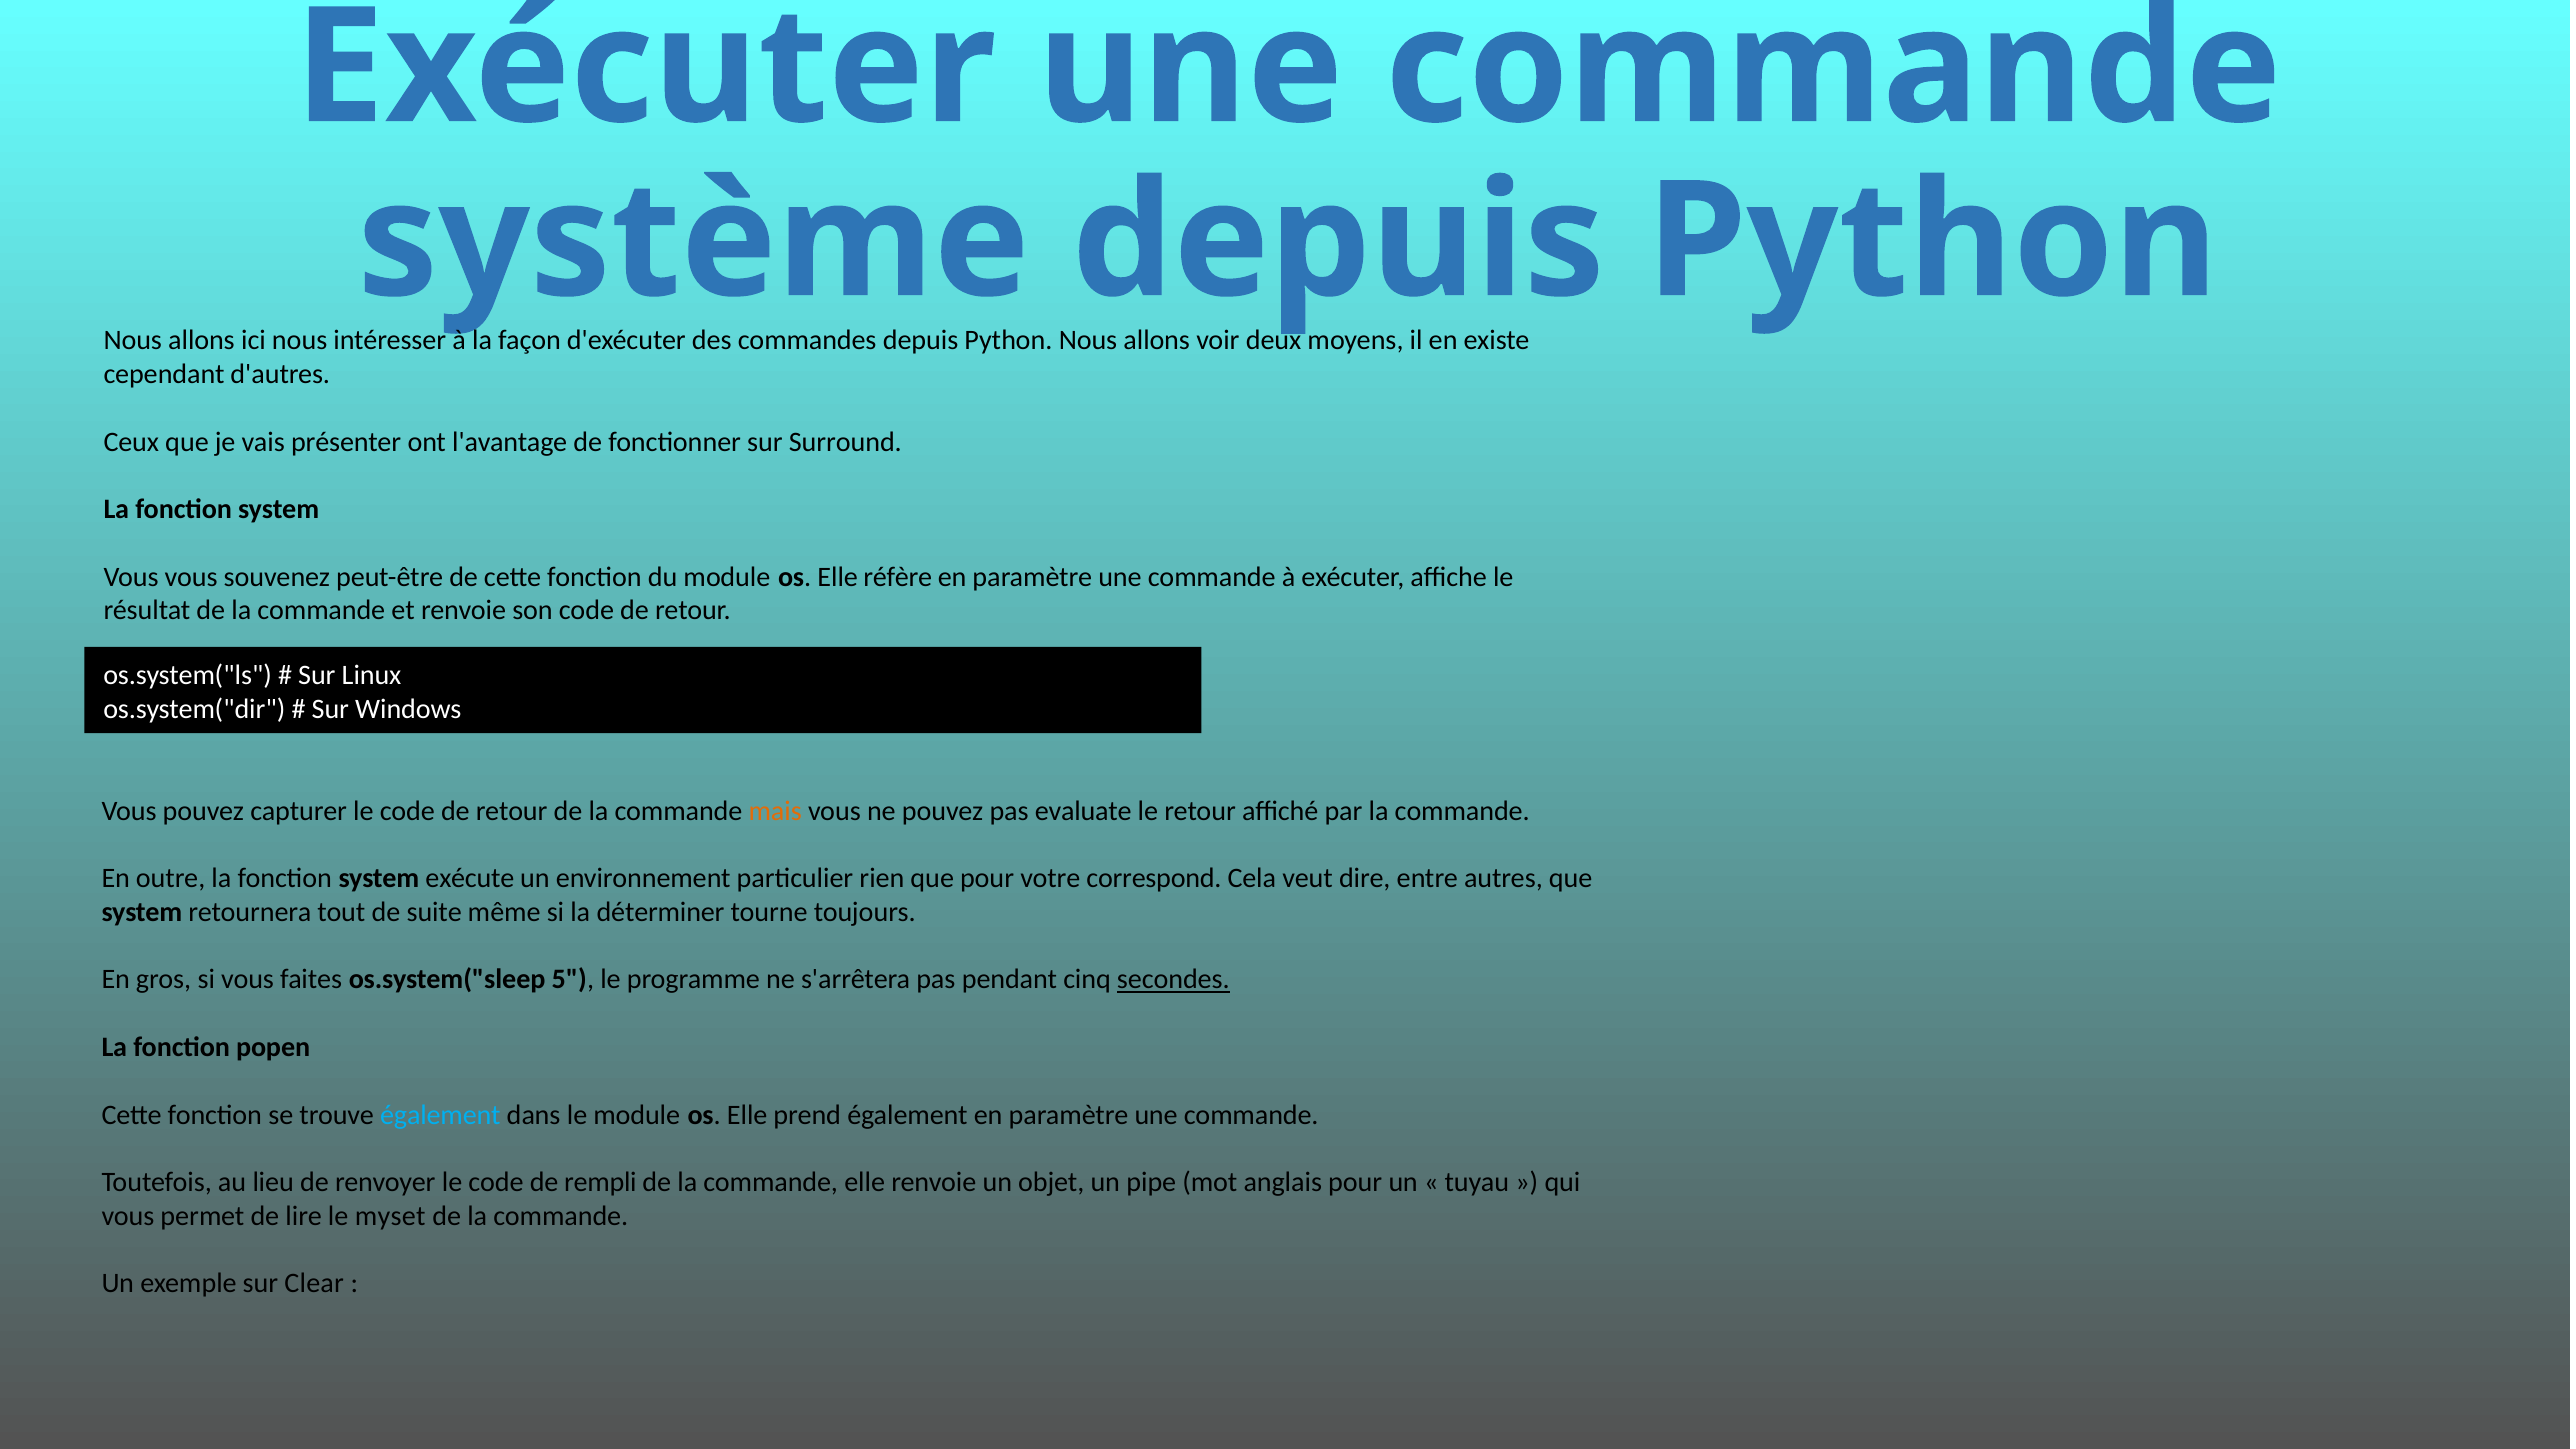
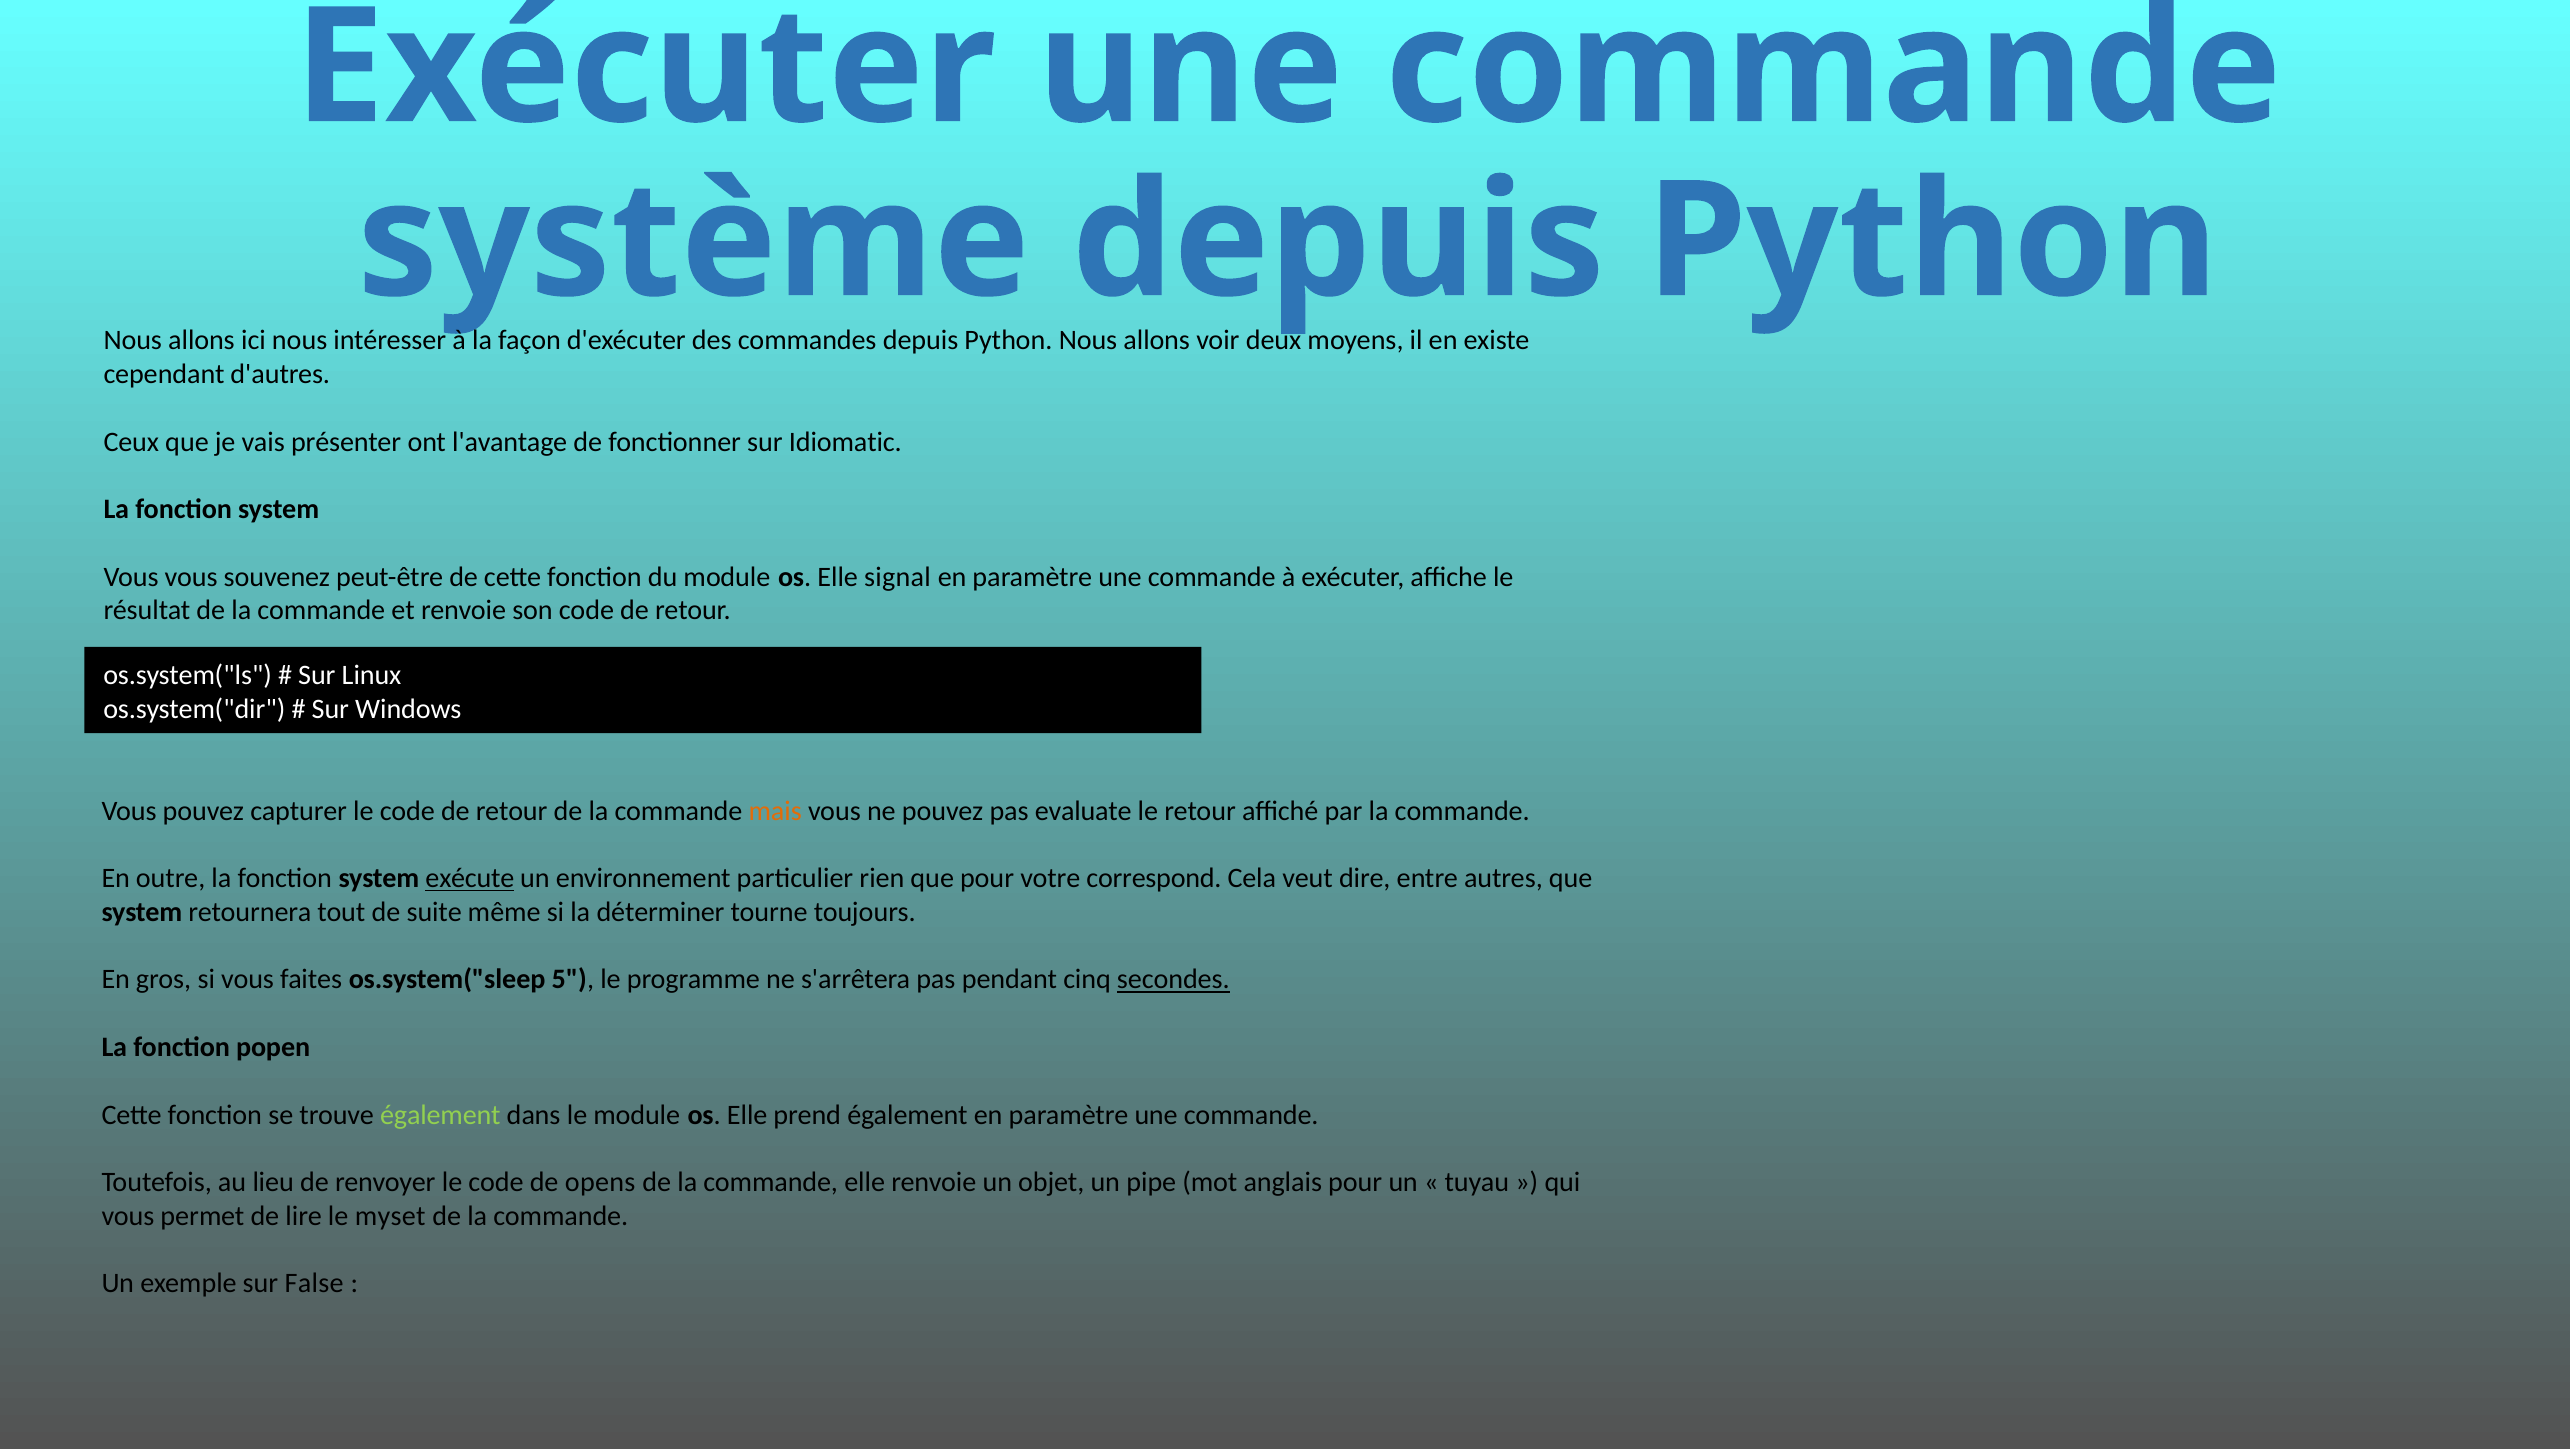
Surround: Surround -> Idiomatic (845, 442)
réfère: réfère -> signal (898, 577)
exécute underline: none -> present (470, 878)
également colour: light blue -> light green (440, 1115)
rempli: rempli -> opens (600, 1182)
Clear: Clear -> False (314, 1284)
